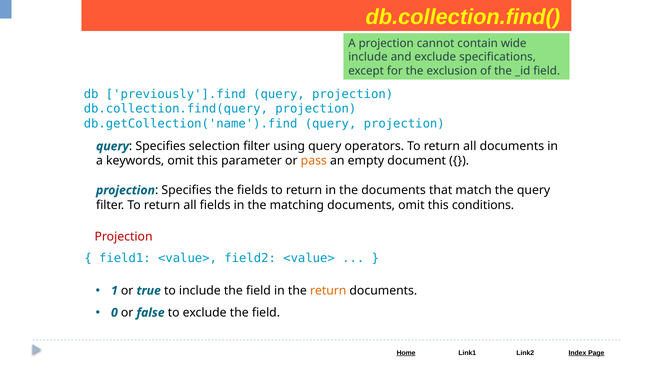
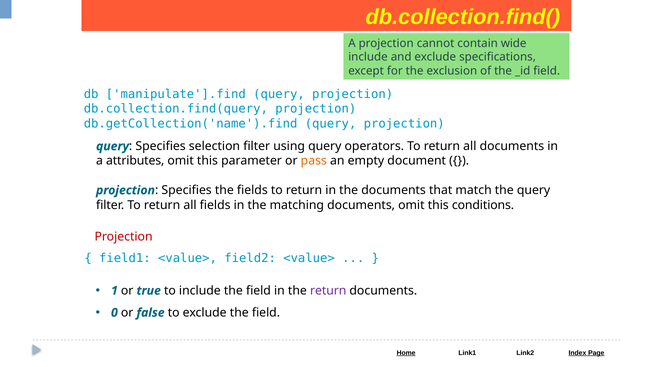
previously'].find: previously'].find -> manipulate'].find (176, 94)
keywords: keywords -> attributes (135, 161)
return colour: orange -> purple (328, 291)
